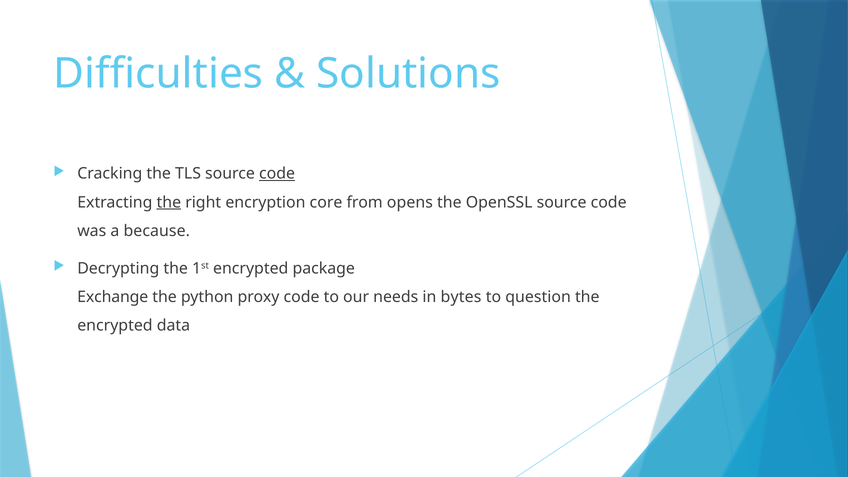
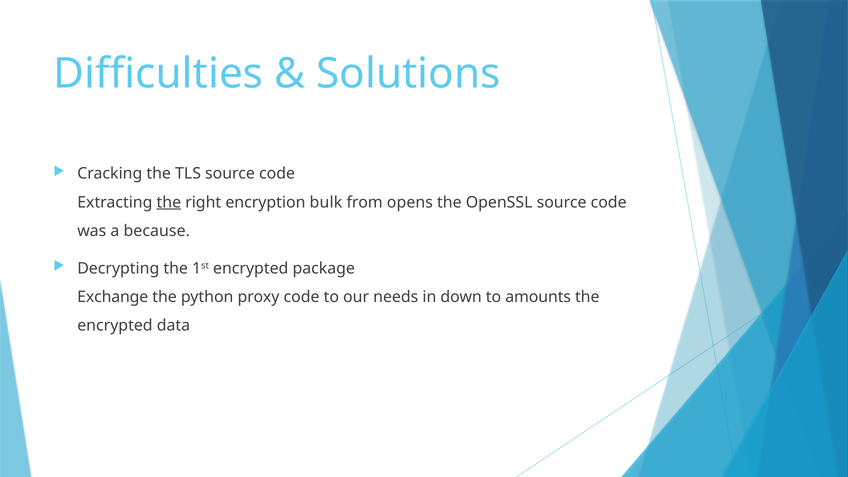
code underline: present -> none (277, 174)
core: core -> bulk (326, 202)
bytes: bytes -> down (461, 297)
question: question -> amounts (538, 297)
